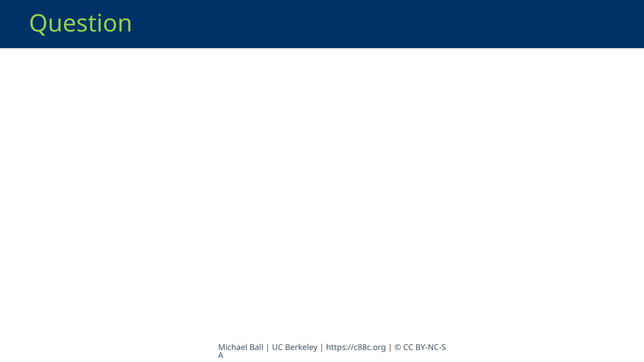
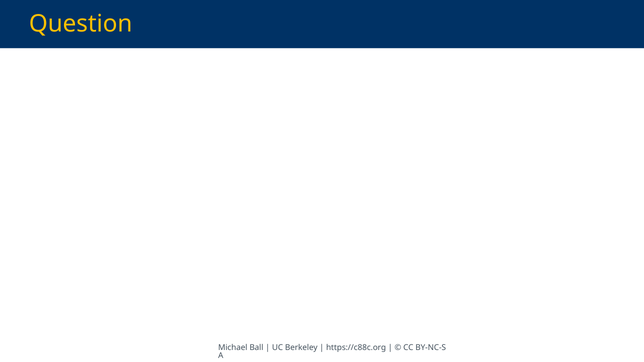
Question colour: light green -> yellow (81, 24)
